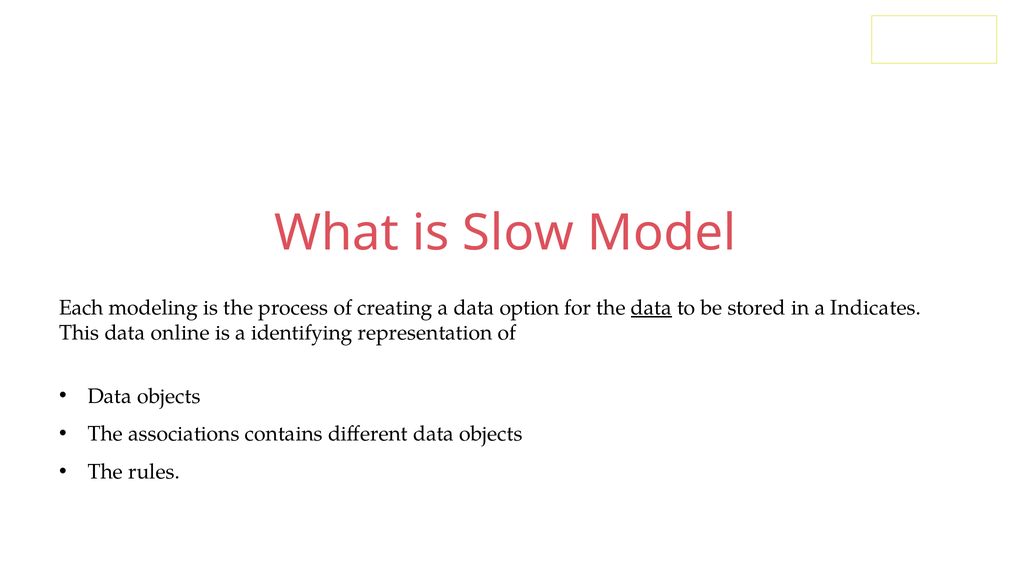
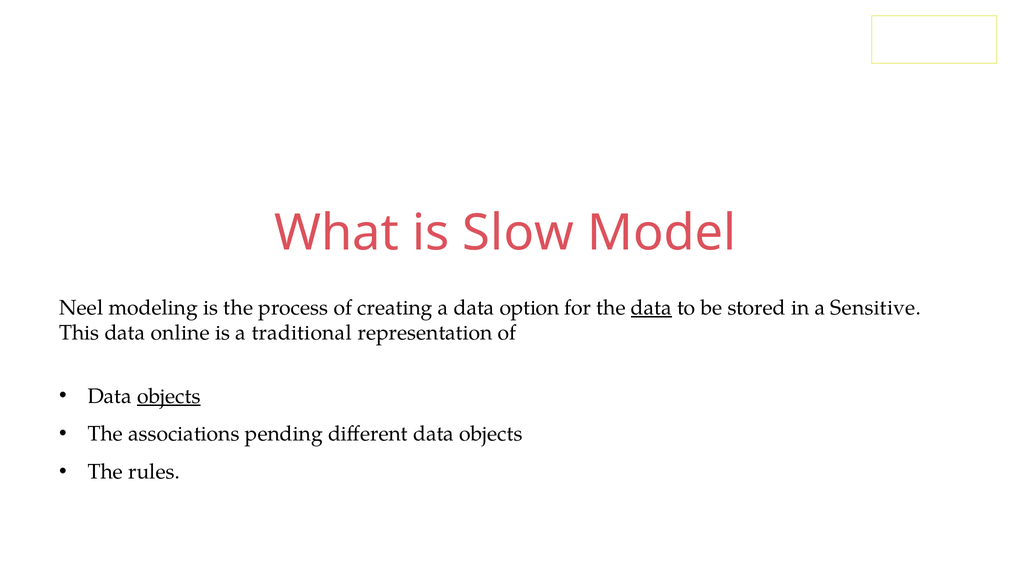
Each: Each -> Neel (81, 308)
Indicates: Indicates -> Sensitive (876, 308)
identifying: identifying -> traditional (302, 333)
objects underline: none -> present (169, 397)
contains: contains -> pending (284, 434)
